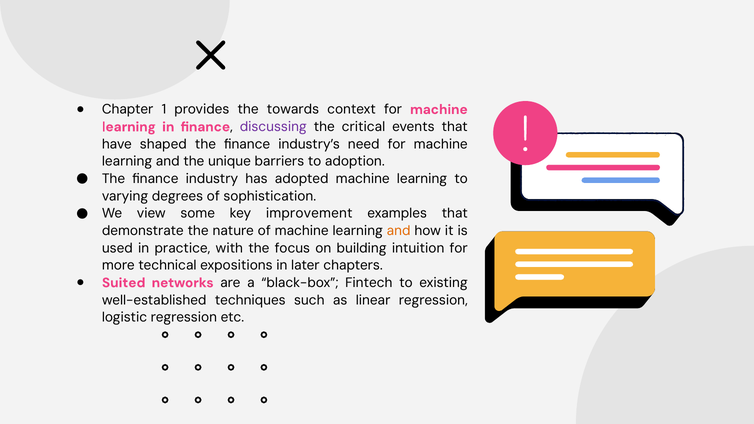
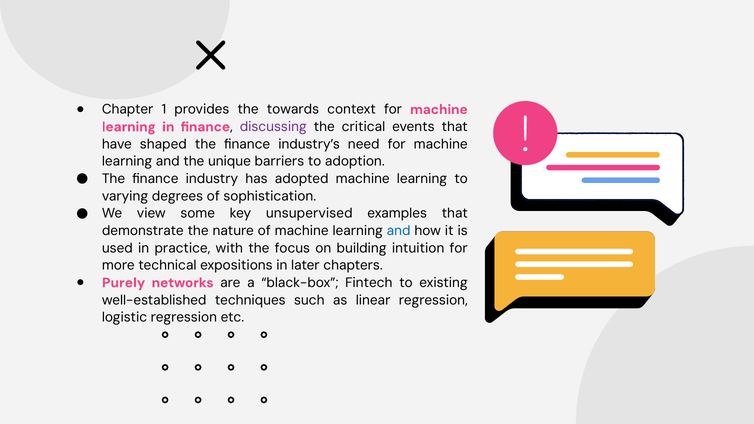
improvement: improvement -> unsupervised (309, 213)
and colour: orange -> blue (399, 231)
Suited: Suited -> Purely (124, 283)
